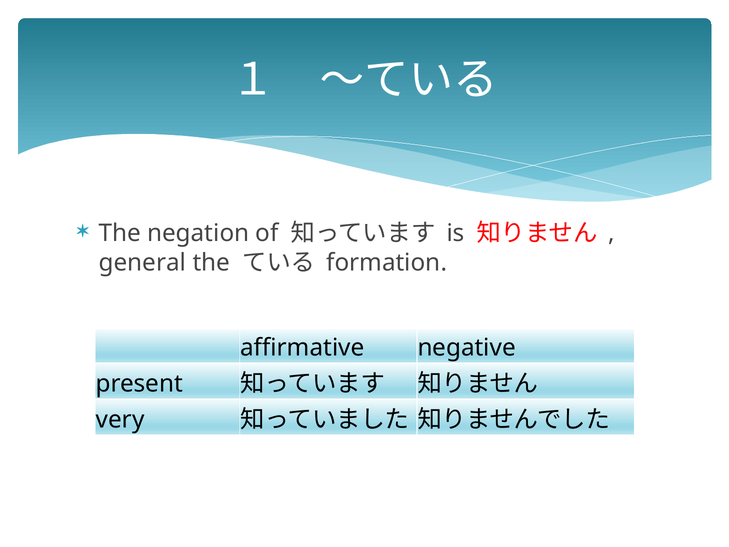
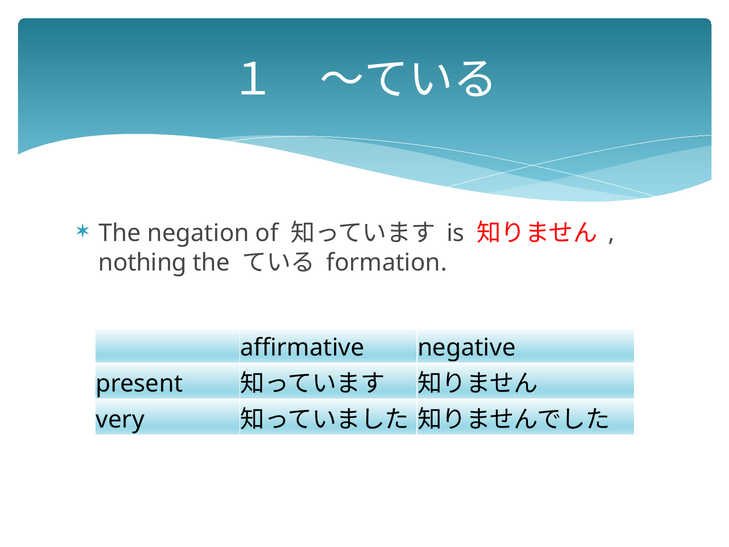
general: general -> nothing (143, 262)
